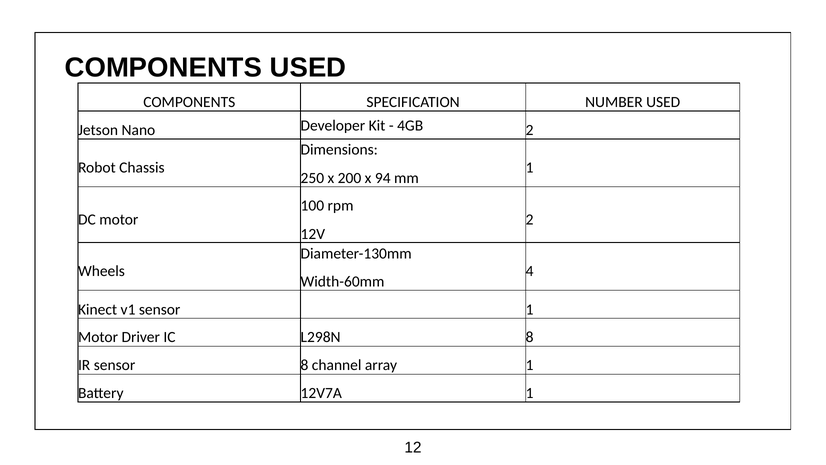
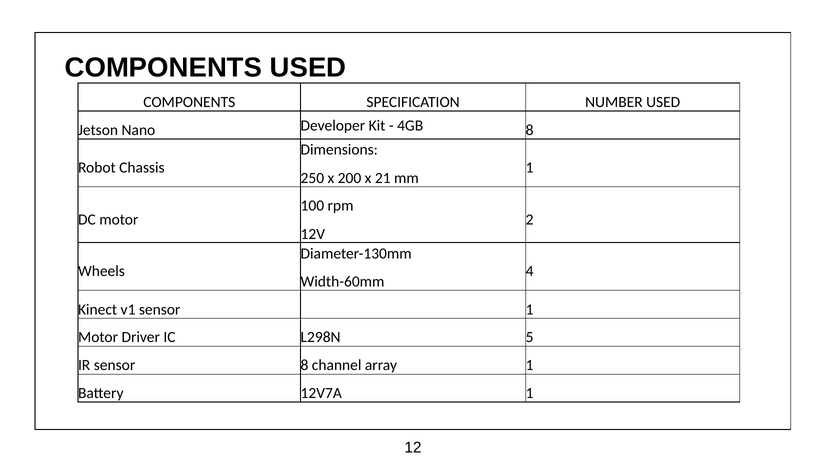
4GB 2: 2 -> 8 (530, 130)
94: 94 -> 21 (383, 178)
L298N 8: 8 -> 5 (530, 337)
